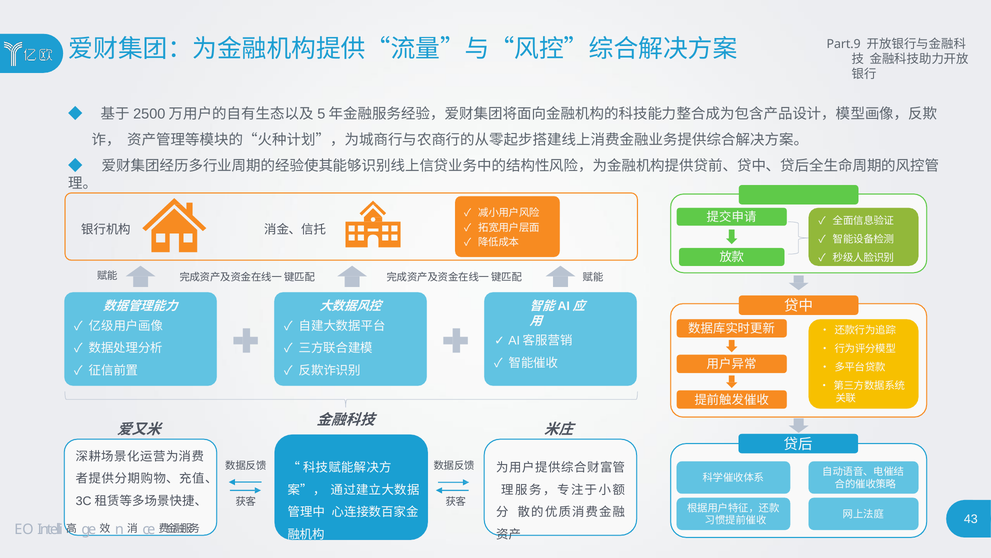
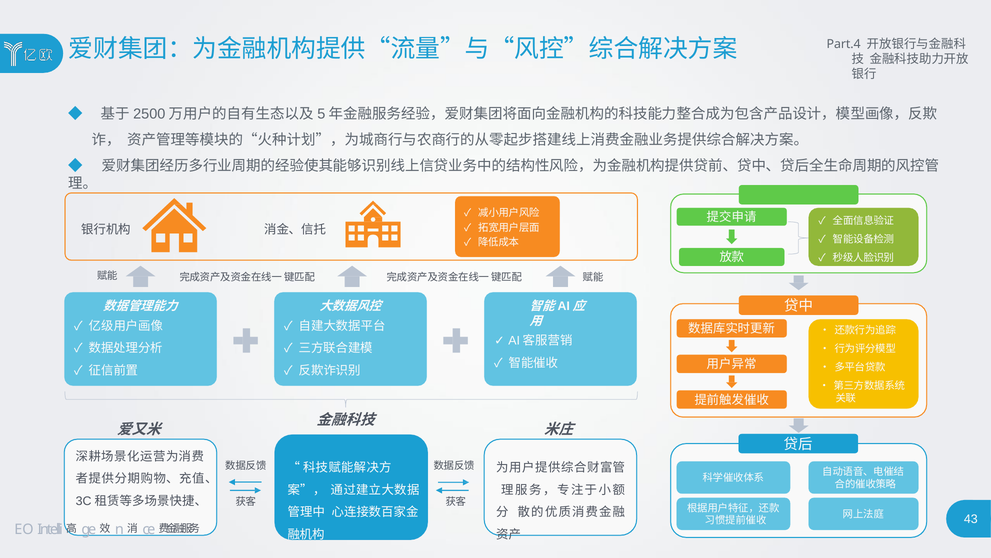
Part.9: Part.9 -> Part.4 (844, 44)
